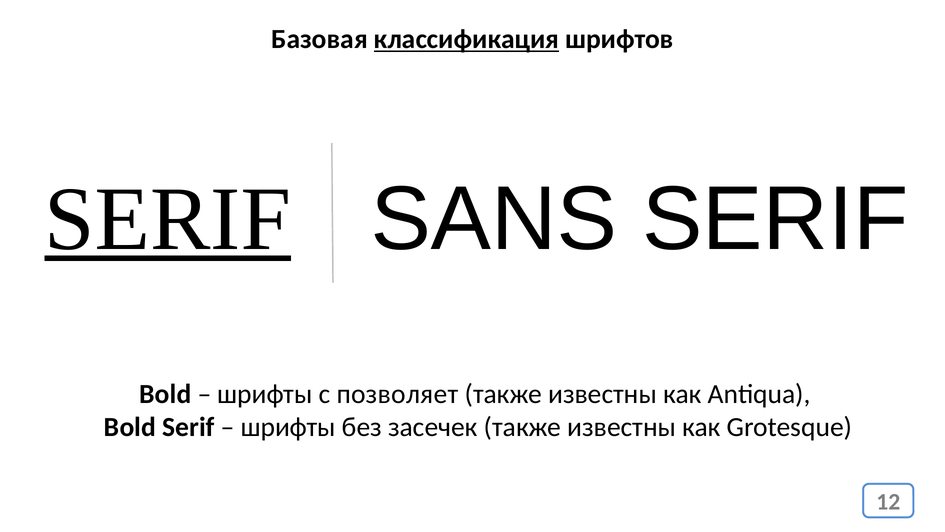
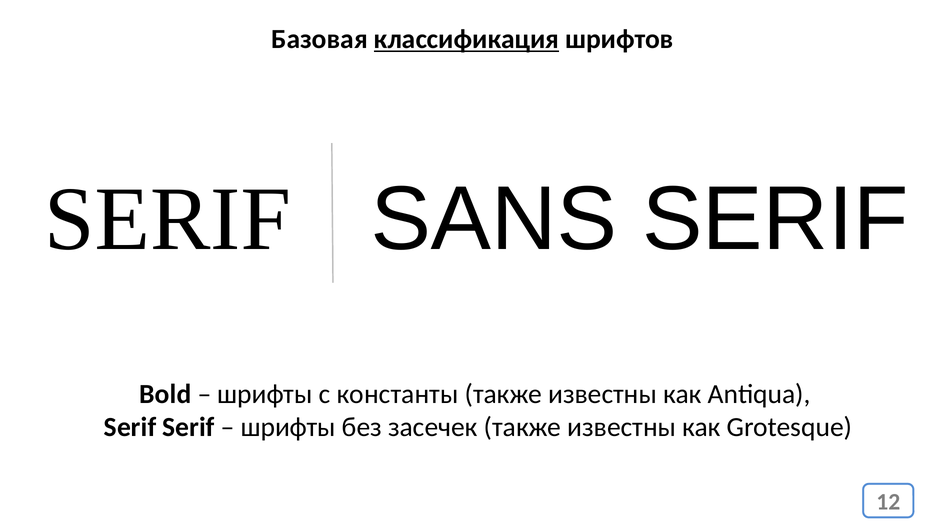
SERIF underline: present -> none (168, 219)
позволяет: позволяет -> константы (398, 394)
Bold: Bold -> Serif (130, 427)
